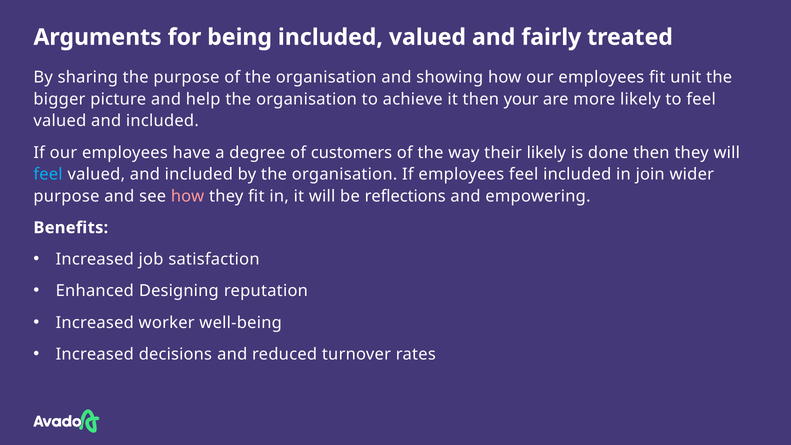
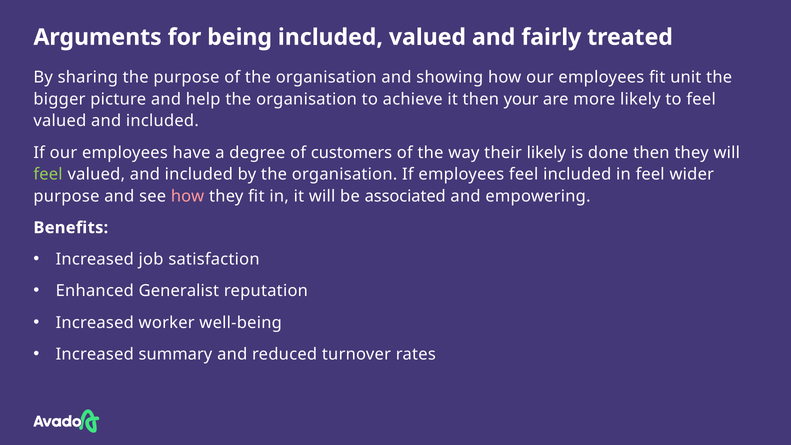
feel colour: light blue -> light green (48, 174)
in join: join -> feel (650, 174)
reflections: reflections -> associated (405, 196)
Designing: Designing -> Generalist (179, 291)
decisions: decisions -> summary (175, 354)
